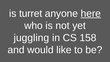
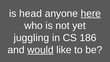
turret: turret -> head (31, 13)
158: 158 -> 186 (88, 38)
would underline: none -> present (40, 50)
